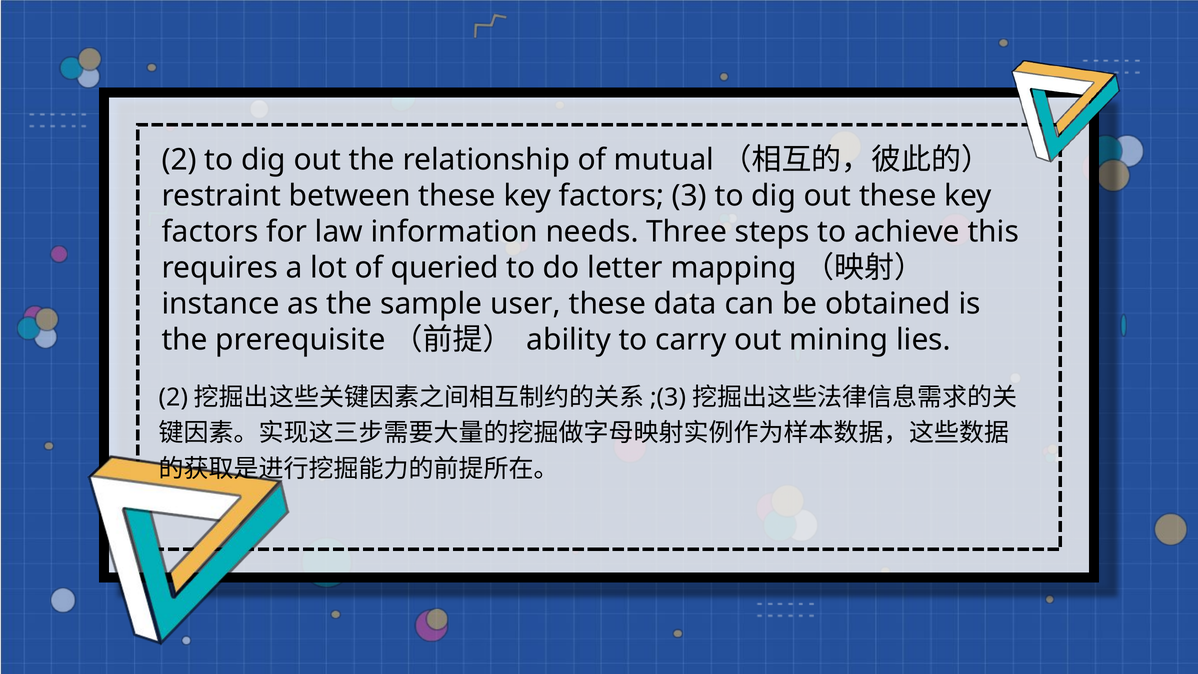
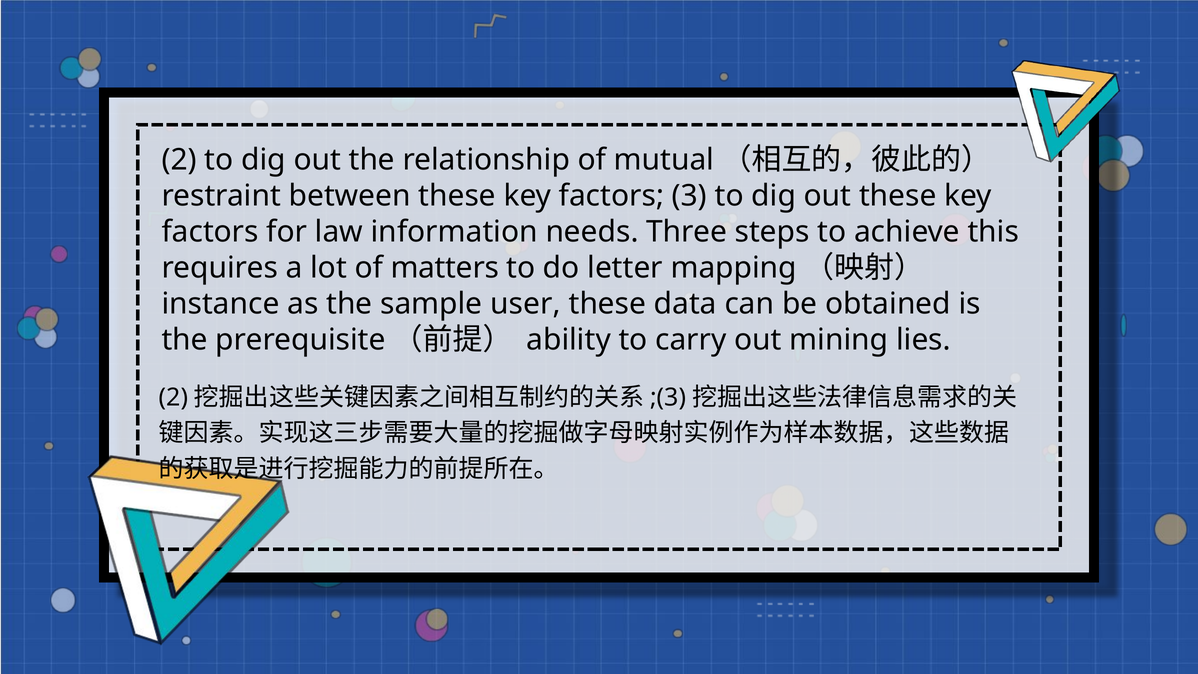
queried: queried -> matters (445, 268)
